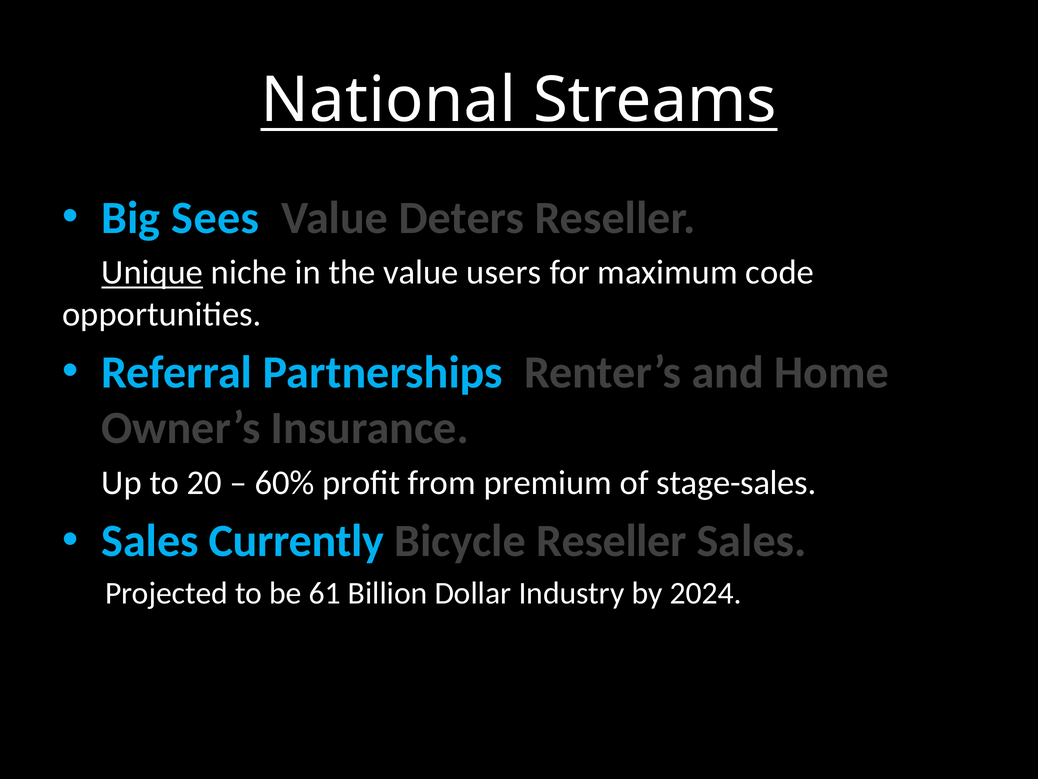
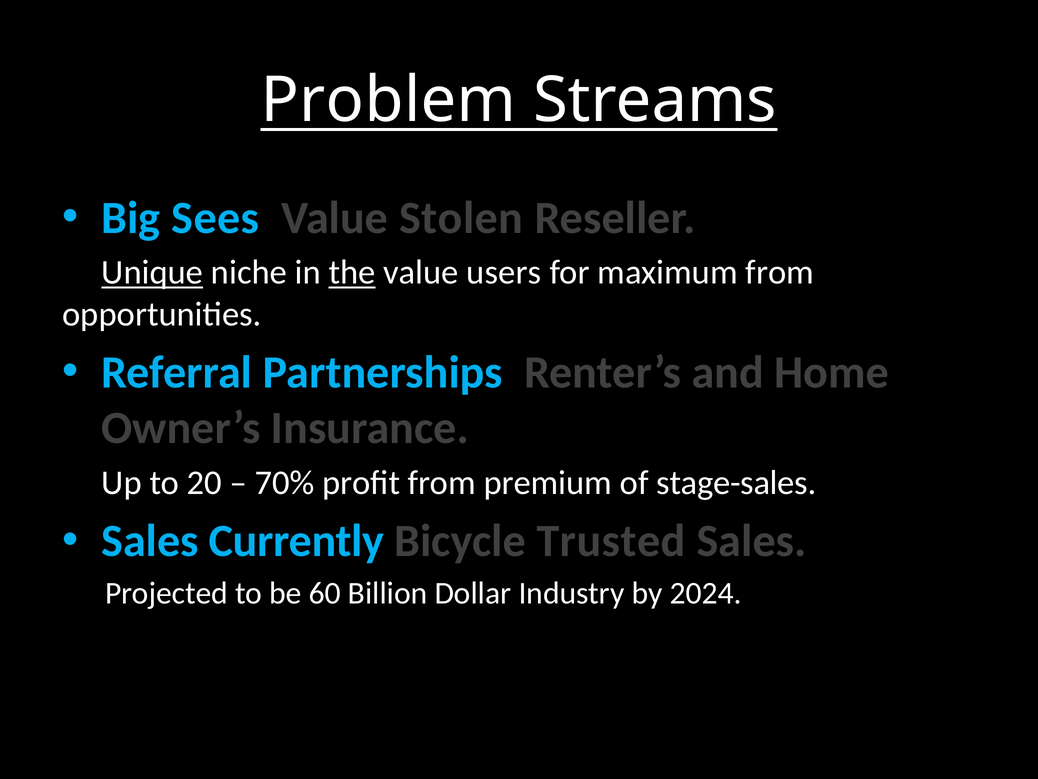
National: National -> Problem (388, 100)
Deters: Deters -> Stolen (461, 218)
the underline: none -> present (352, 272)
maximum code: code -> from (780, 272)
60%: 60% -> 70% (285, 482)
Bicycle Reseller: Reseller -> Trusted (611, 541)
61: 61 -> 60 (325, 593)
